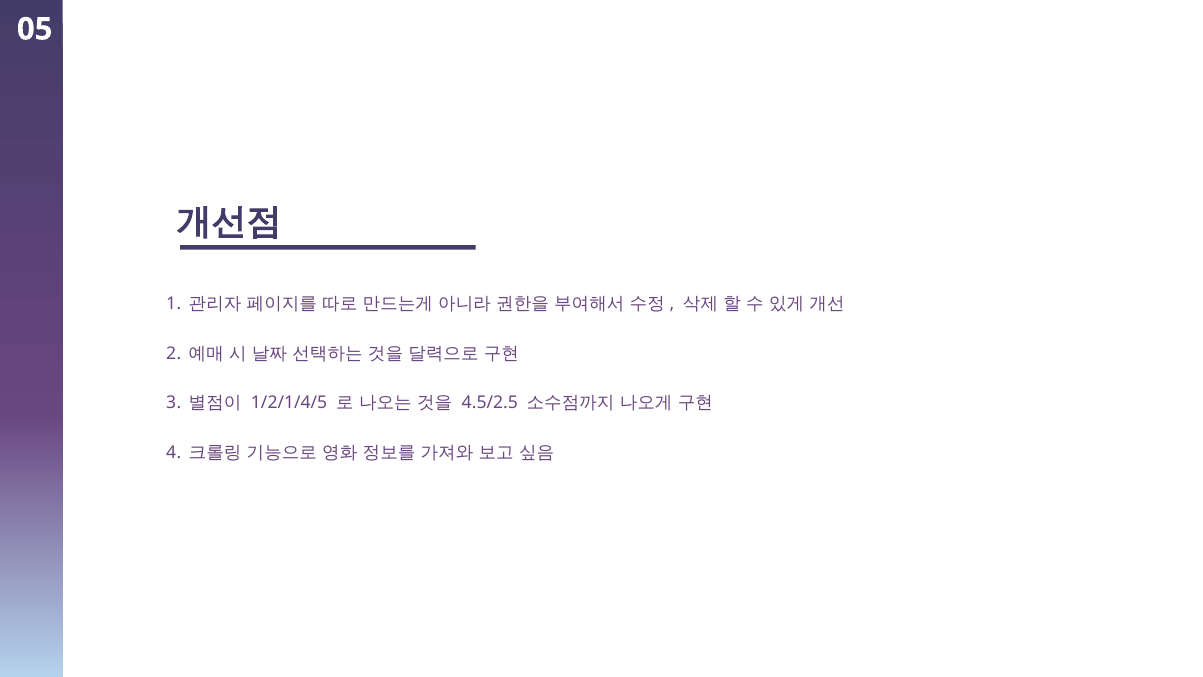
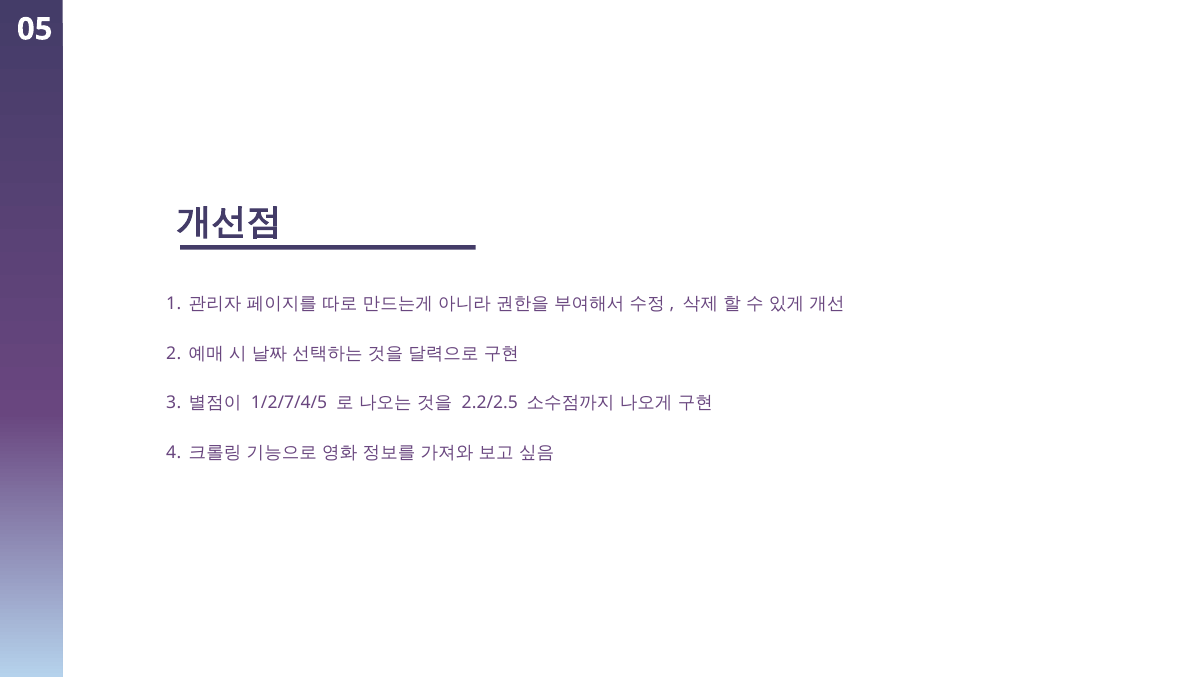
1/2/1/4/5: 1/2/1/4/5 -> 1/2/7/4/5 (289, 403)
4.5/2.5: 4.5/2.5 -> 2.2/2.5 (490, 403)
